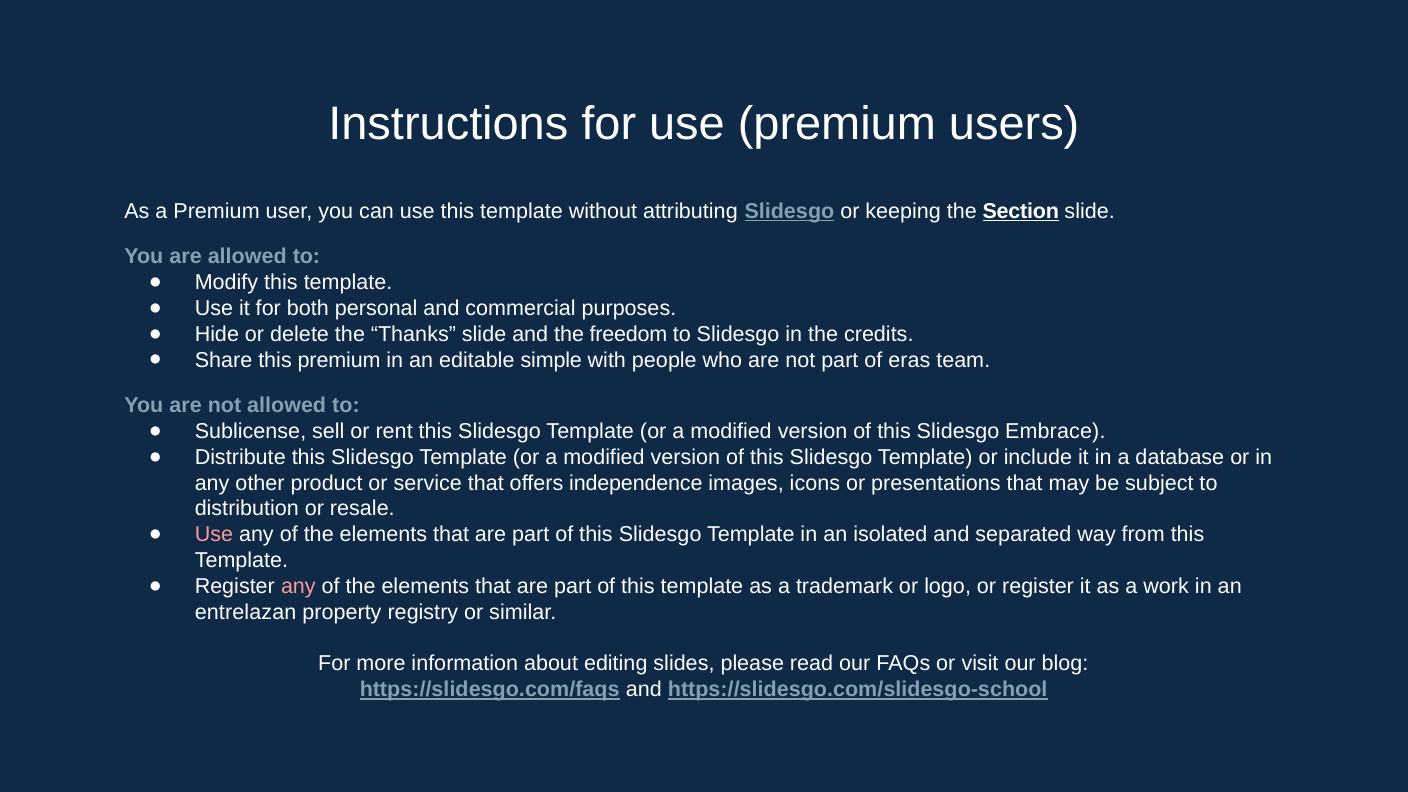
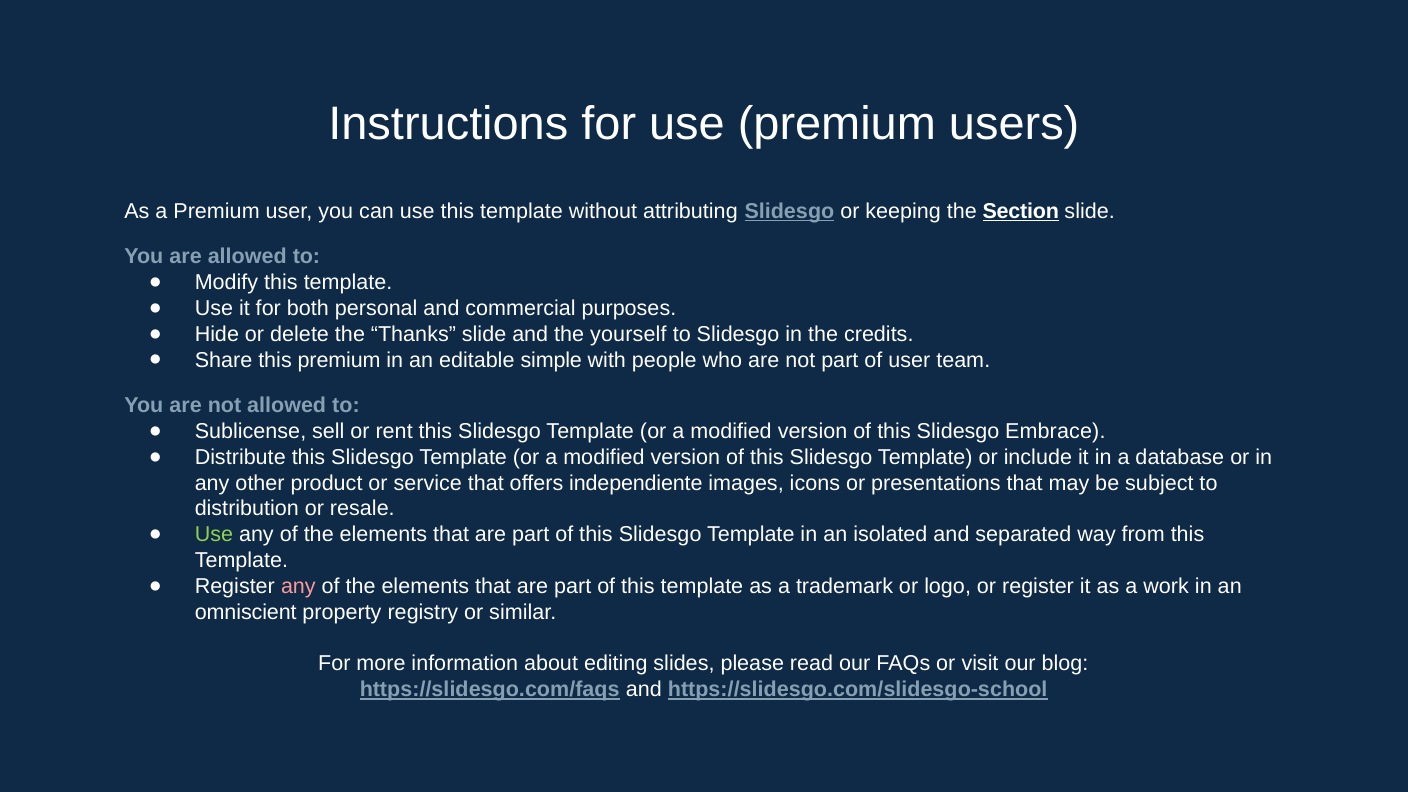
freedom: freedom -> yourself (628, 334)
of eras: eras -> user (909, 360)
independence: independence -> independiente (636, 483)
Use colour: pink -> light green (214, 535)
entrelazan: entrelazan -> omniscient (246, 612)
